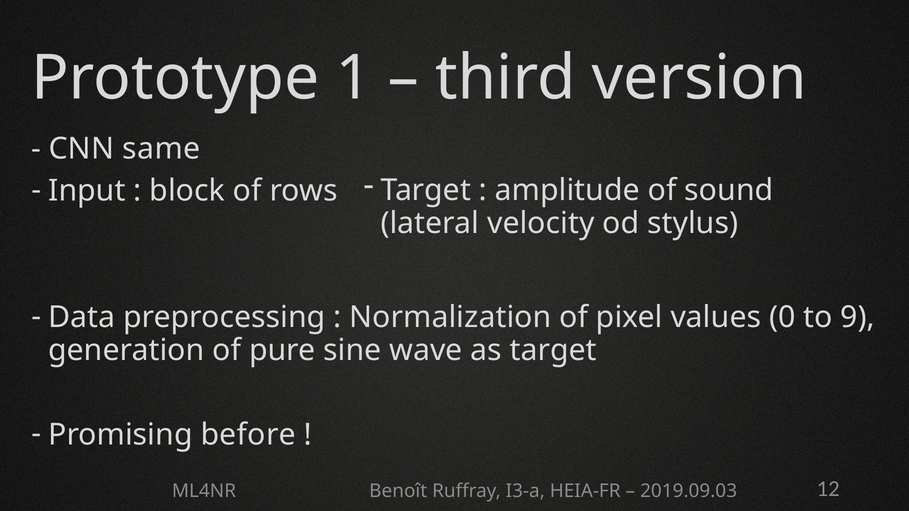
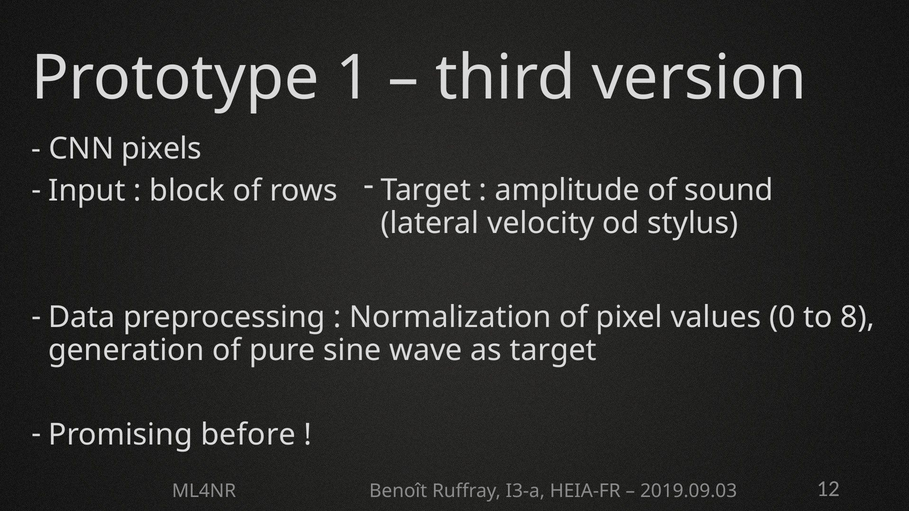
same: same -> pixels (162, 149)
9: 9 -> 8 (858, 318)
